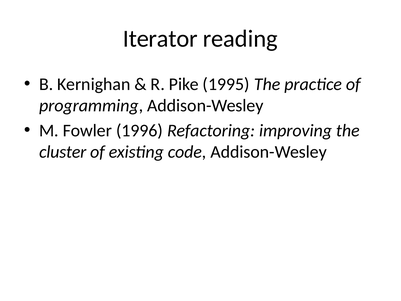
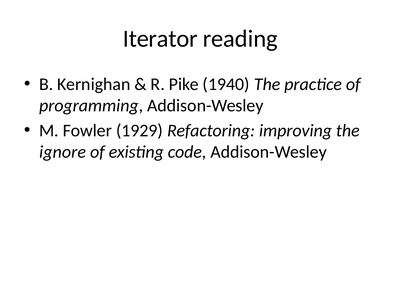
1995: 1995 -> 1940 (226, 84)
1996: 1996 -> 1929 (140, 130)
cluster: cluster -> ignore (63, 152)
